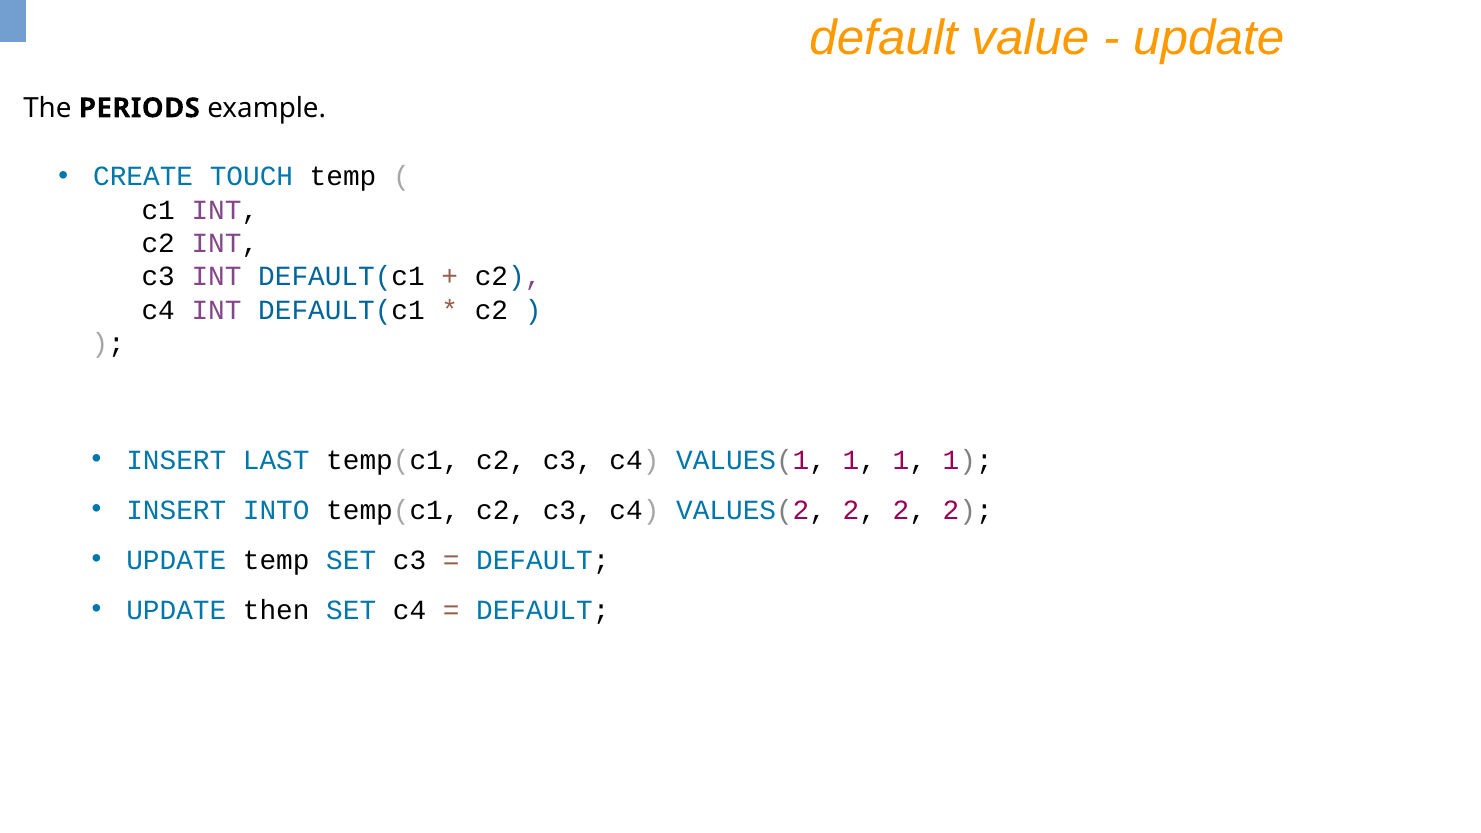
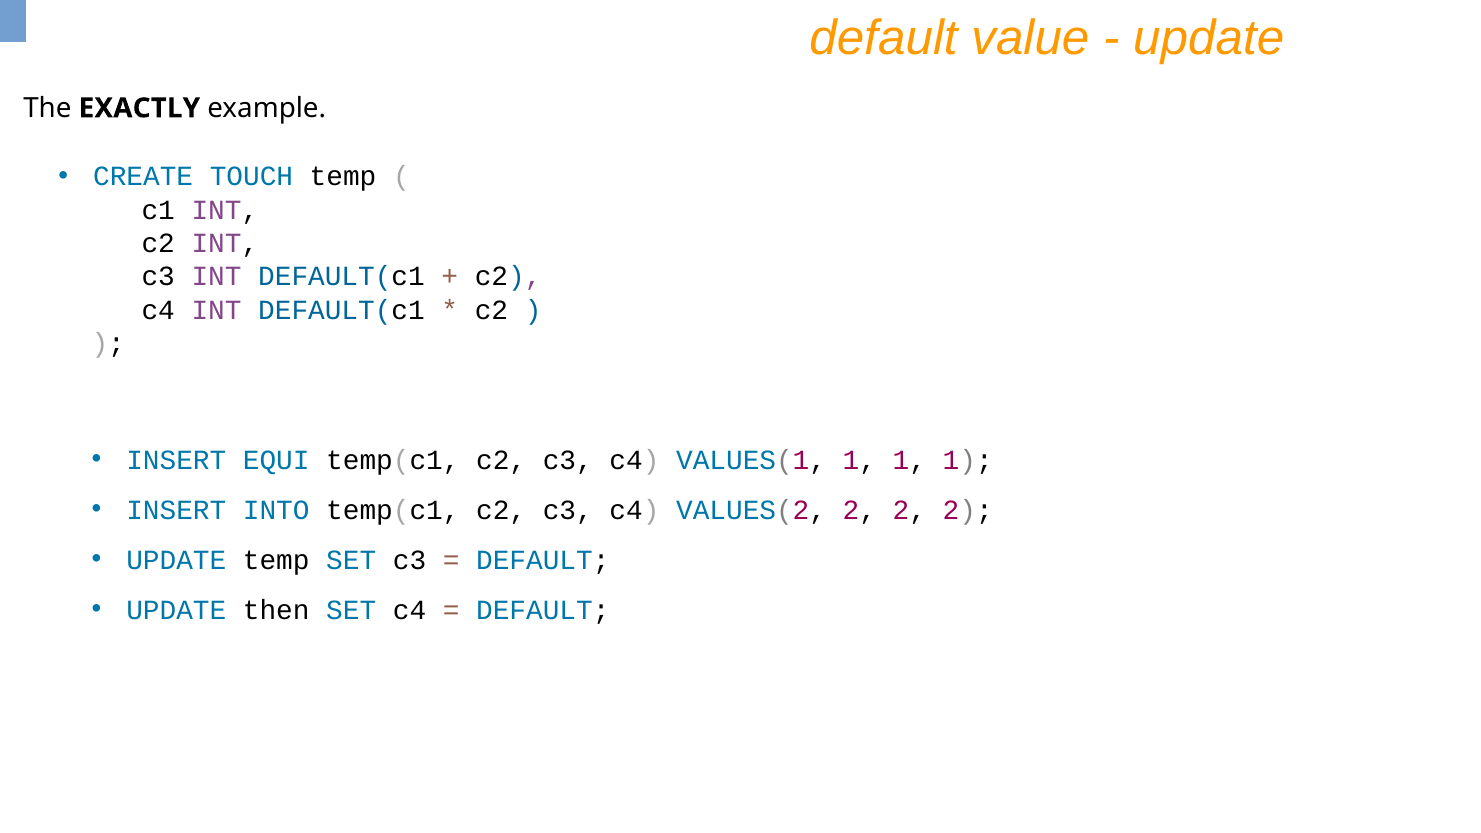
PERIODS: PERIODS -> EXACTLY (139, 108)
LAST: LAST -> EQUI (276, 460)
